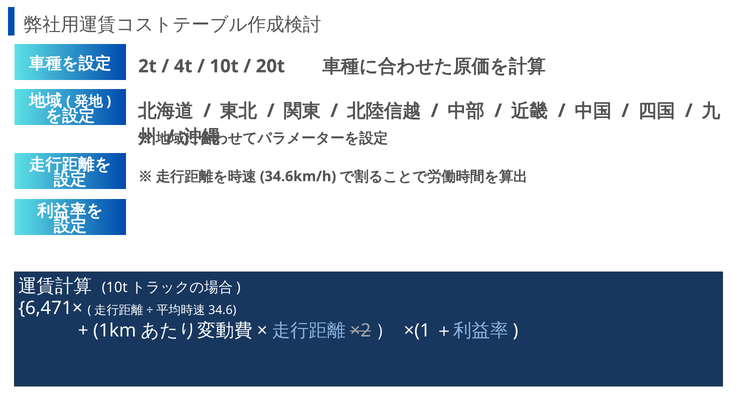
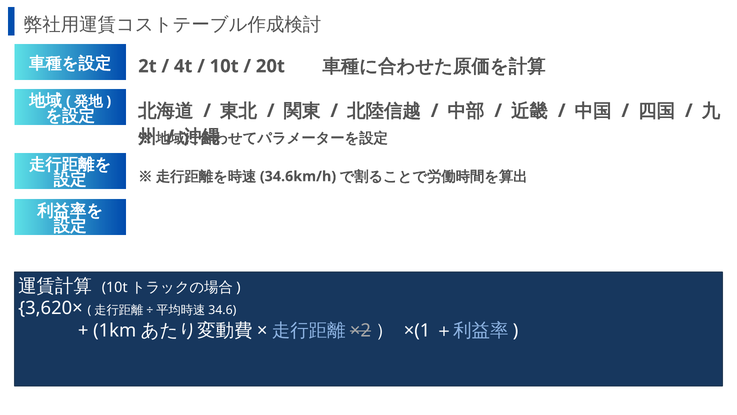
6,471×: 6,471× -> 3,620× (50, 308)
